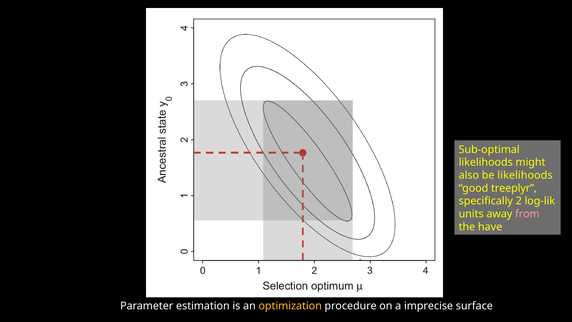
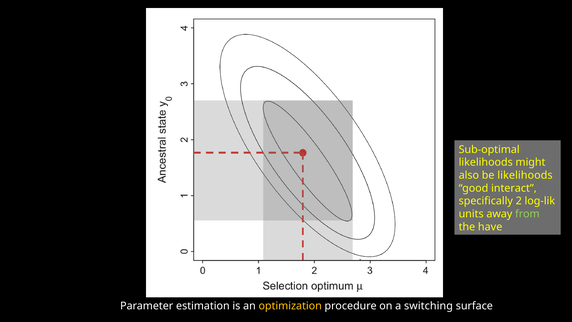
treeplyr: treeplyr -> interact (514, 188)
from colour: pink -> light green (527, 214)
imprecise: imprecise -> switching (428, 306)
